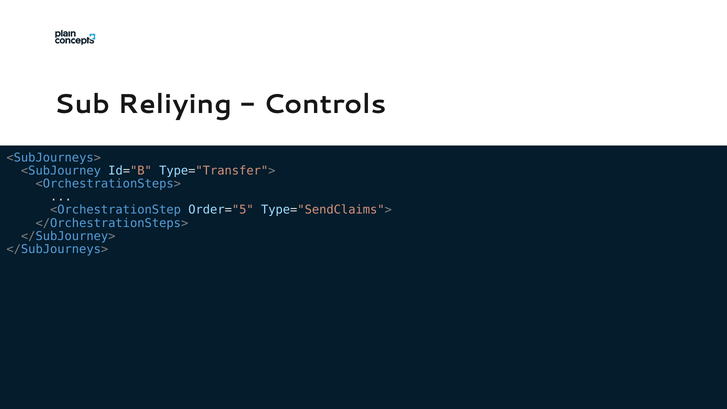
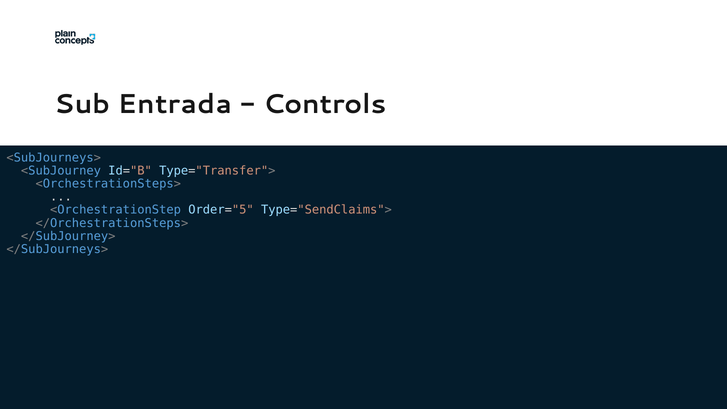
Reliying: Reliying -> Entrada (175, 104)
